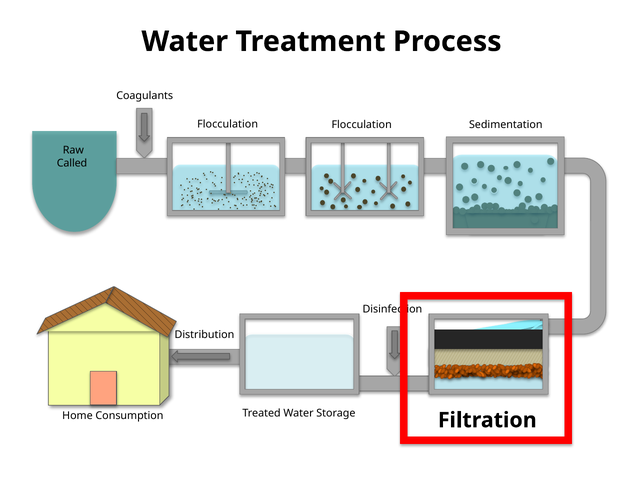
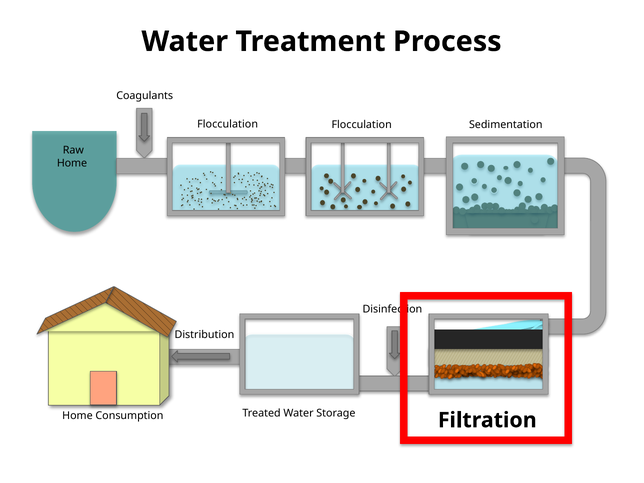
Called: Called -> Home (72, 163)
